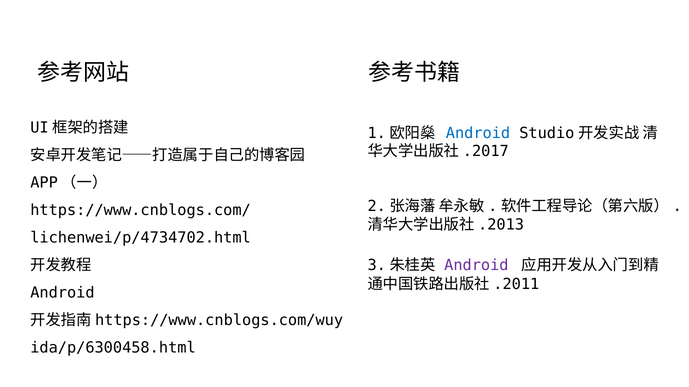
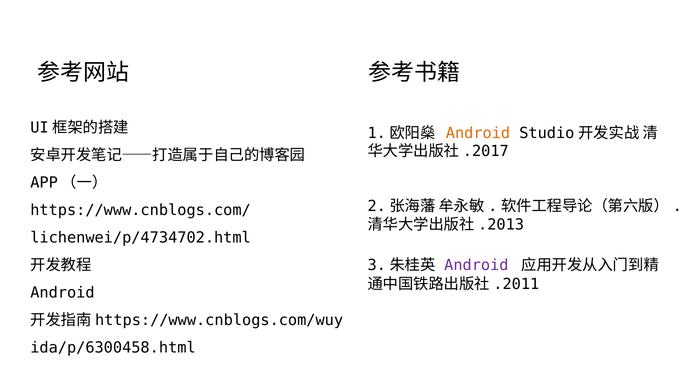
Android colour: blue -> orange (478, 133)
